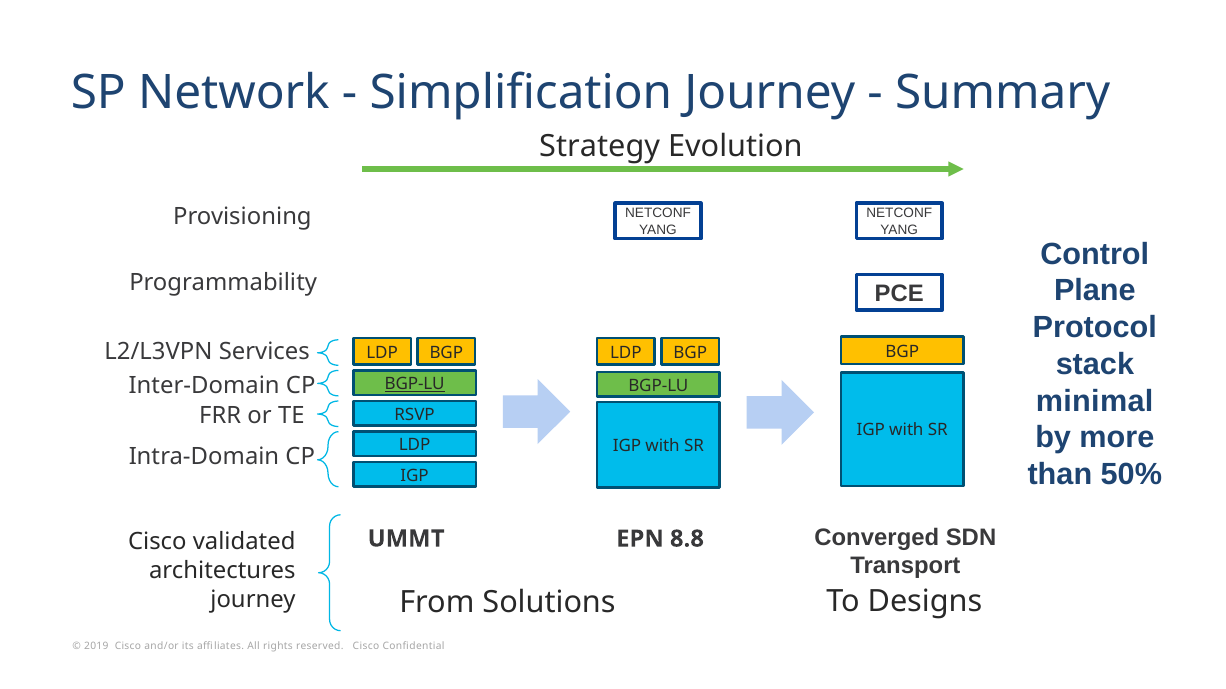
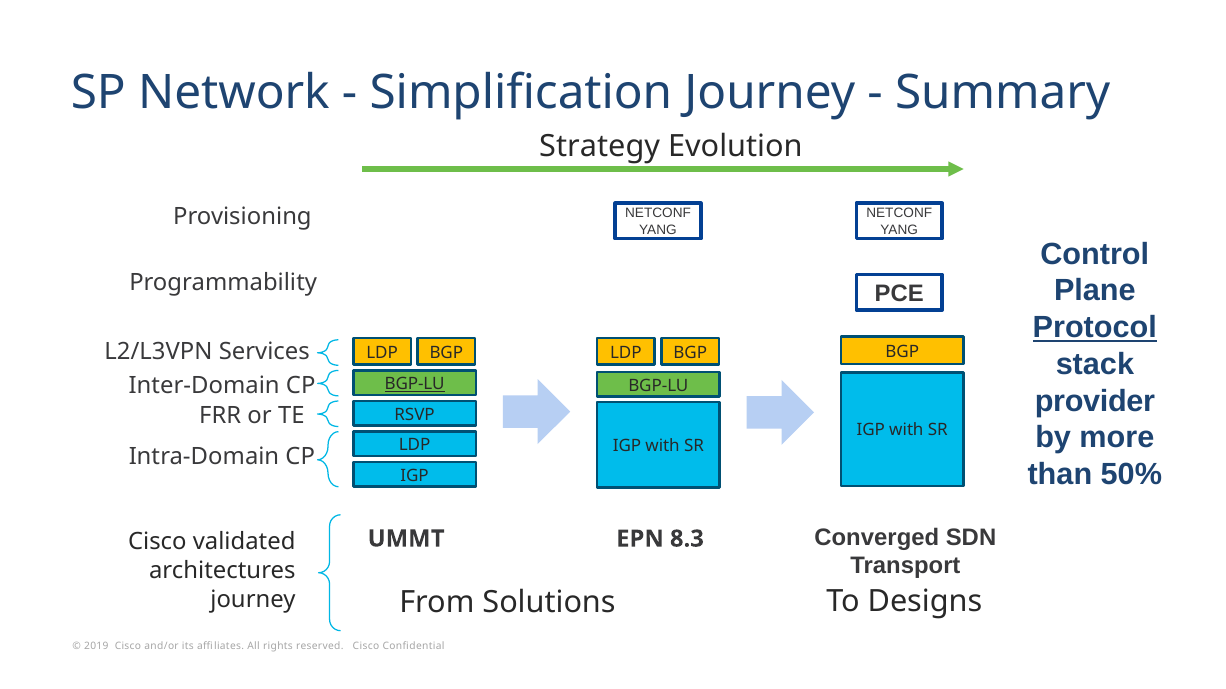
Protocol underline: none -> present (1095, 328)
minimal: minimal -> provider (1095, 401)
8.8: 8.8 -> 8.3 (687, 539)
